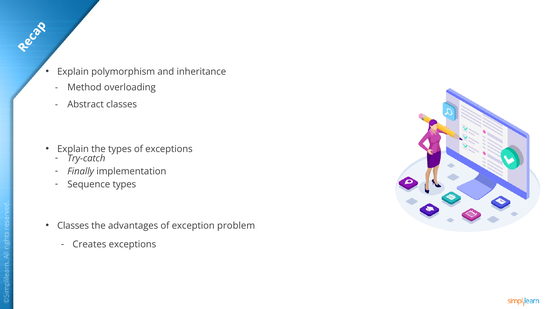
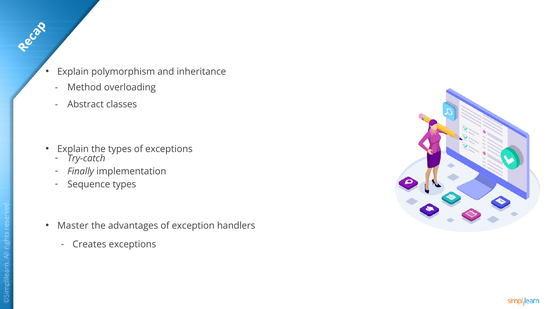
Classes: Classes -> Master (73, 225)
problem: problem -> handlers (236, 225)
